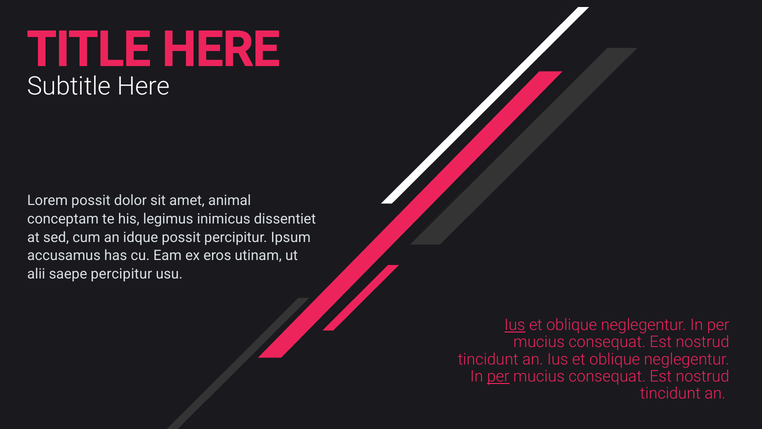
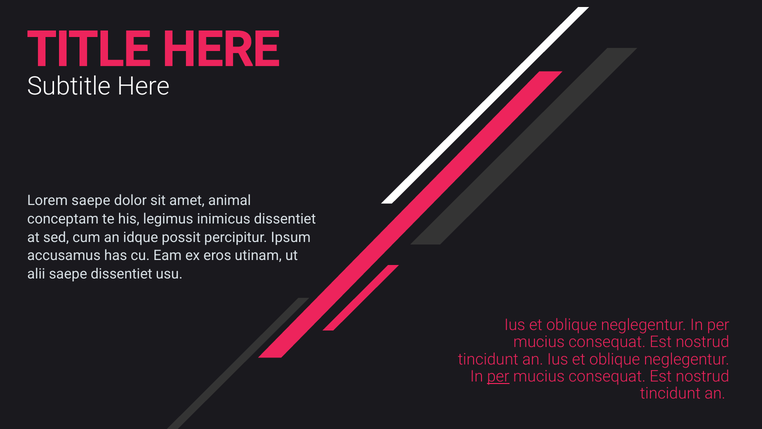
Lorem possit: possit -> saepe (91, 200)
saepe percipitur: percipitur -> dissentiet (122, 274)
Ius underline: present -> none (515, 325)
